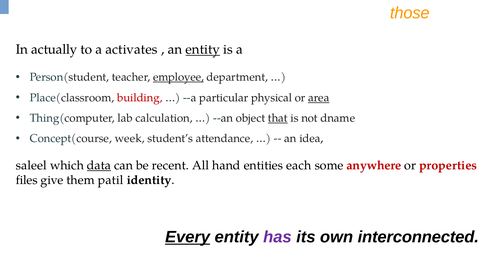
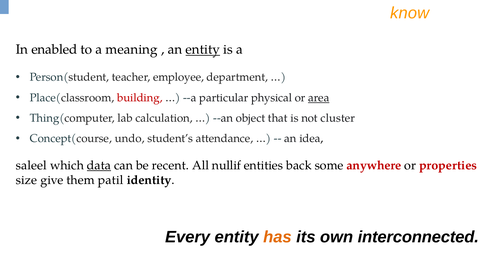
those: those -> know (410, 13)
actually: actually -> enabled (54, 49)
activates: activates -> meaning (132, 49)
employee underline: present -> none (178, 77)
that underline: present -> none (278, 118)
dname: dname -> cluster (338, 118)
week: week -> undo (130, 138)
hand: hand -> nullif (226, 165)
each: each -> back (299, 165)
files: files -> size (27, 180)
Every underline: present -> none (188, 237)
has colour: purple -> orange (277, 237)
